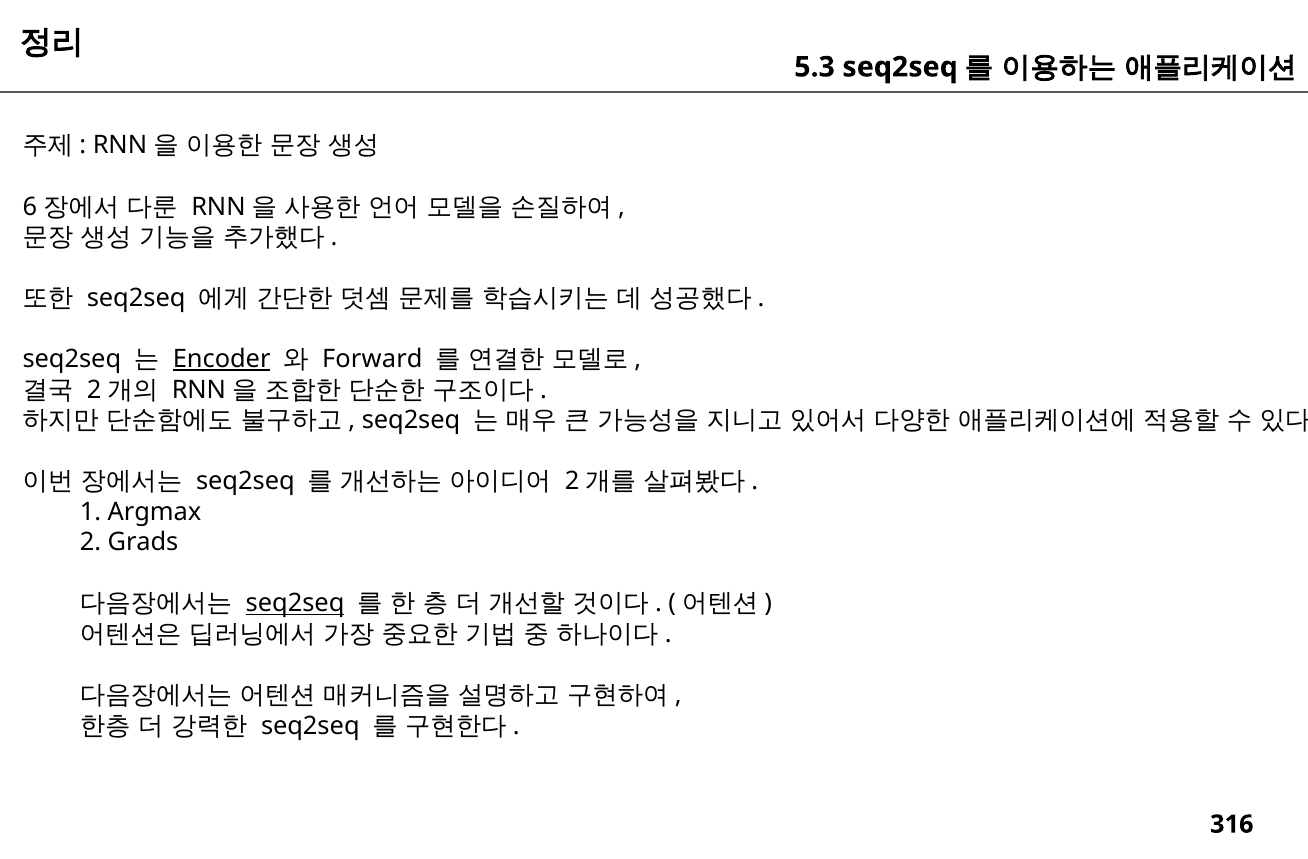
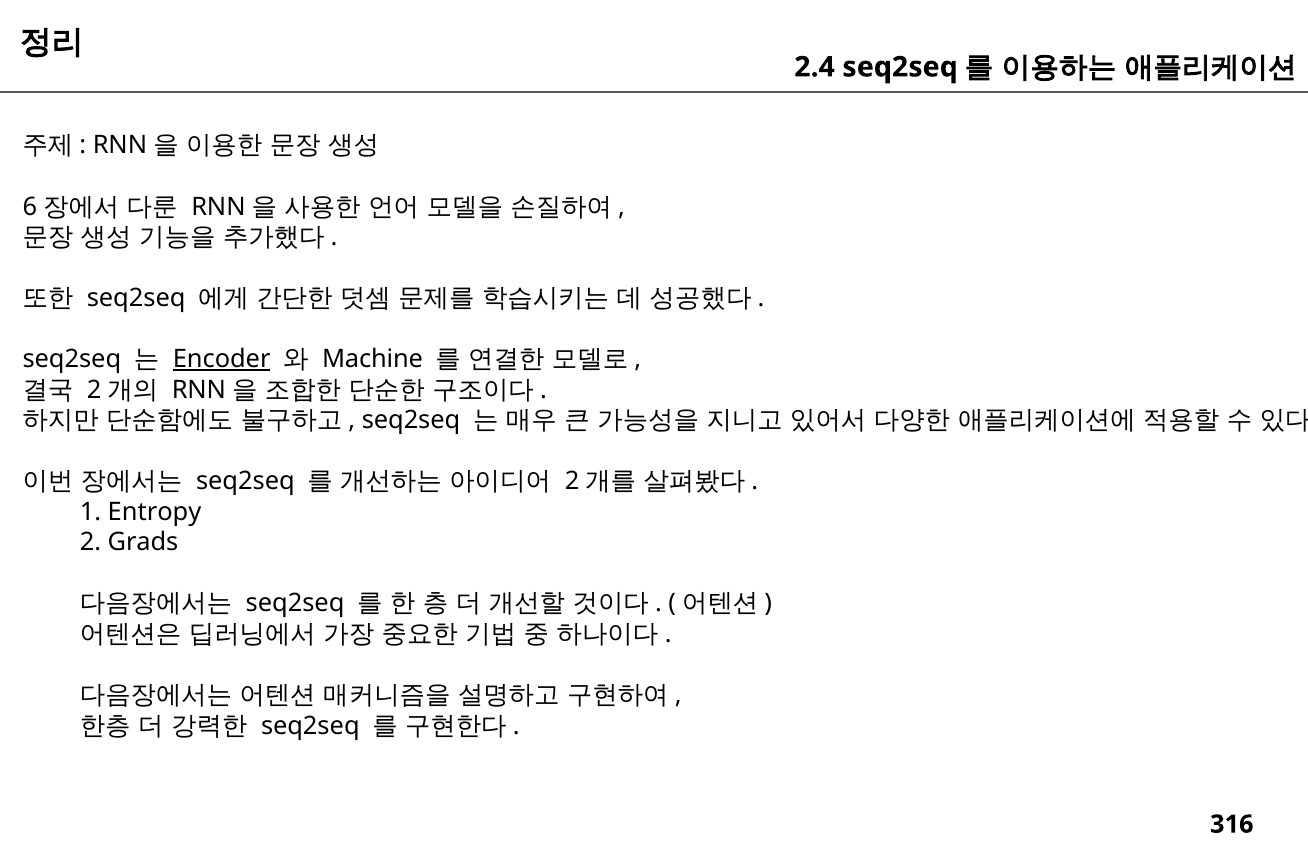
5.3: 5.3 -> 2.4 (815, 67)
Forward: Forward -> Machine (372, 359)
Argmax: Argmax -> Entropy (155, 512)
seq2seq underline: present -> none (295, 604)
